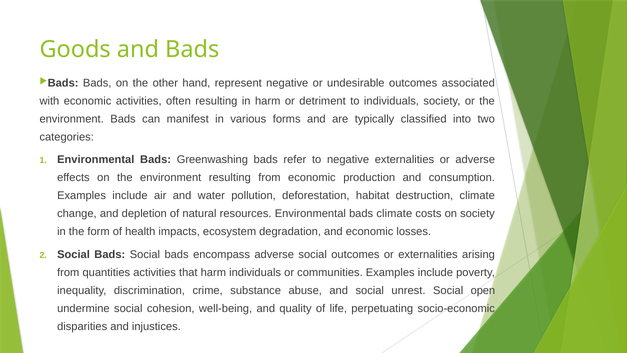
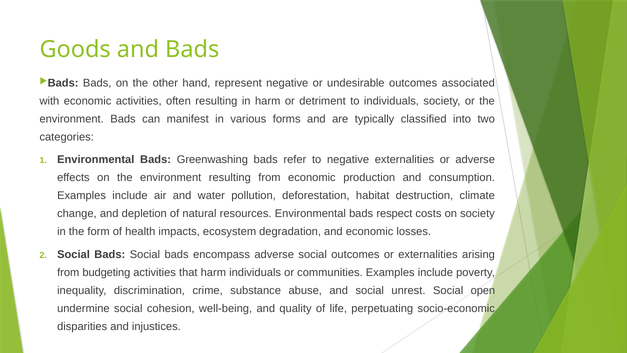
bads climate: climate -> respect (394, 214)
quantities: quantities -> budgeting (106, 272)
